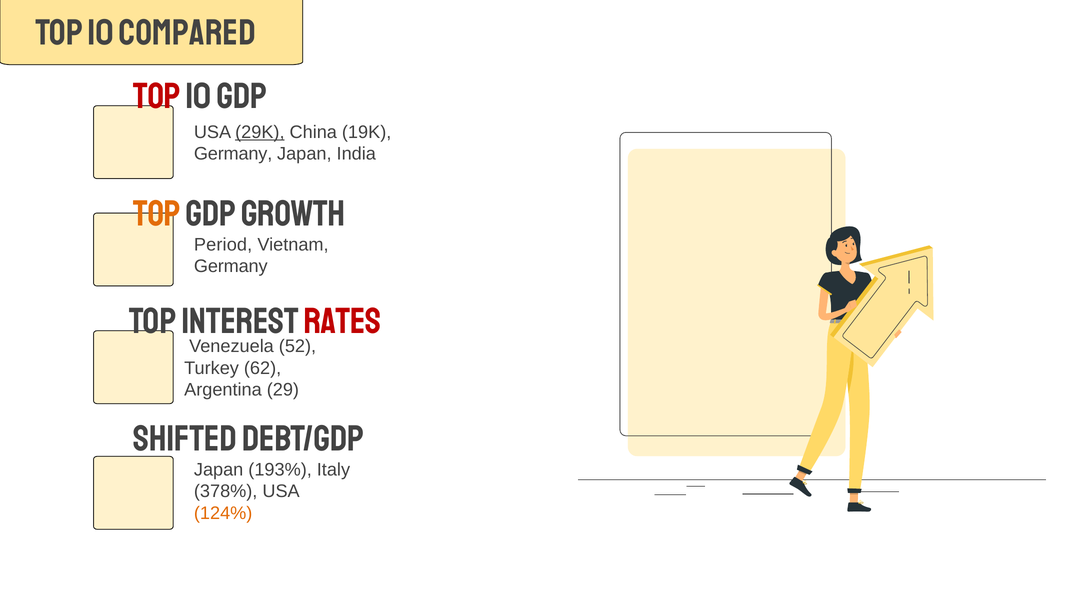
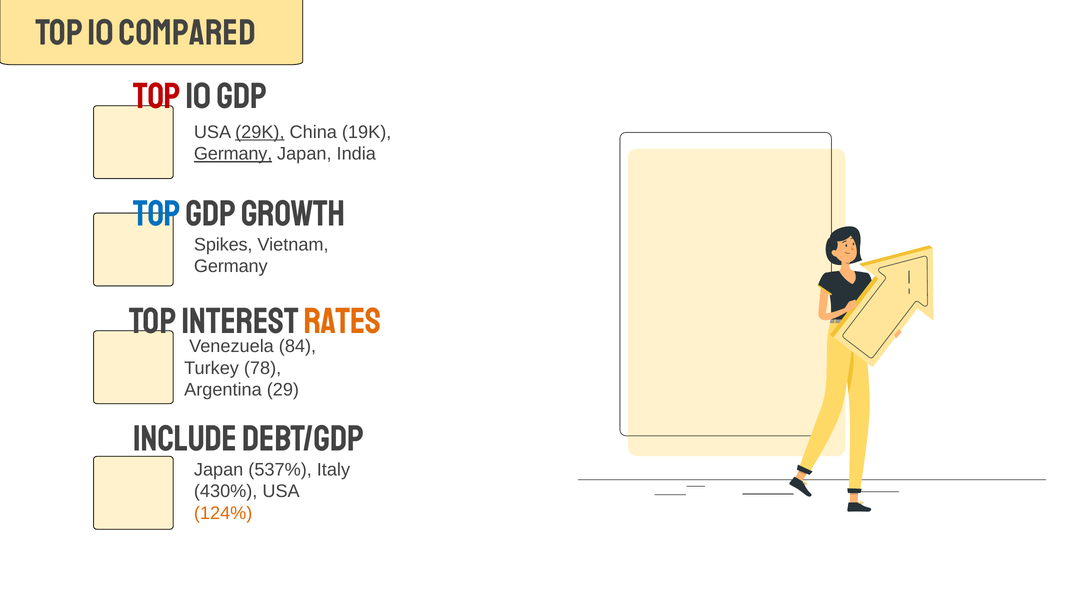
Germany underline: none -> present (233, 154)
Top colour: orange -> blue (157, 214)
Period: Period -> Spikes (223, 245)
Rates colour: red -> orange (342, 321)
52: 52 -> 84 (298, 346)
62: 62 -> 78 (263, 368)
Shifted: Shifted -> Include (185, 439)
193%: 193% -> 537% (280, 470)
378%: 378% -> 430% (226, 491)
